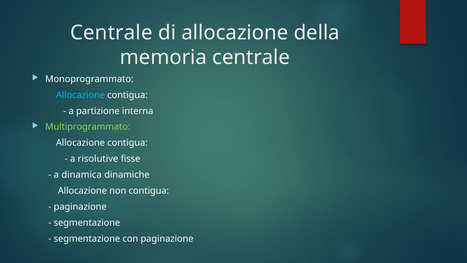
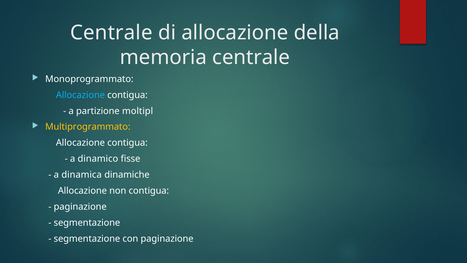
interna: interna -> moltipl (138, 111)
Multiprogrammato colour: light green -> yellow (88, 127)
risolutive: risolutive -> dinamico (98, 159)
